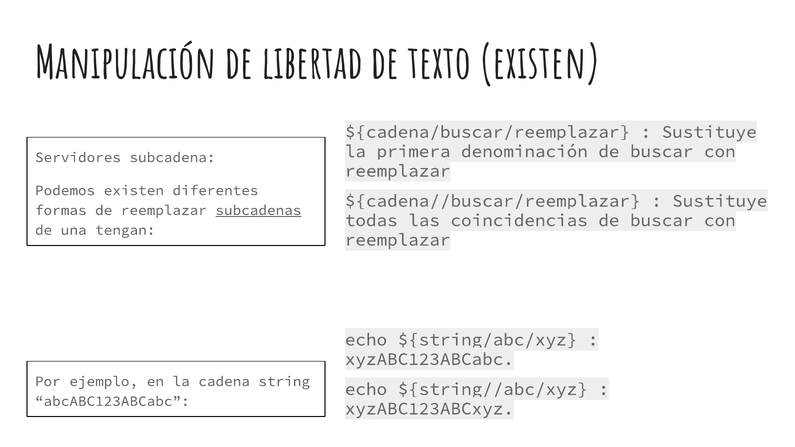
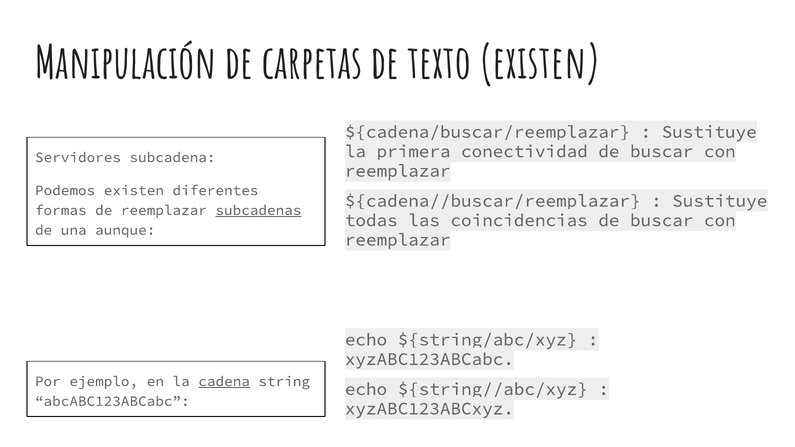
libertad: libertad -> carpetas (312, 64)
denominación: denominación -> conectividad (524, 151)
tengan: tengan -> aunque (125, 230)
cadena underline: none -> present (224, 381)
